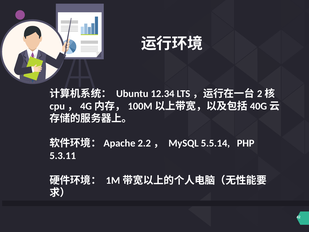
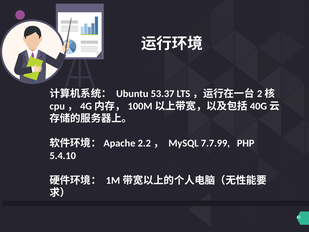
12.34: 12.34 -> 53.37 (163, 94)
5.5.14: 5.5.14 -> 7.7.99 (215, 143)
5.3.11: 5.3.11 -> 5.4.10 (63, 156)
